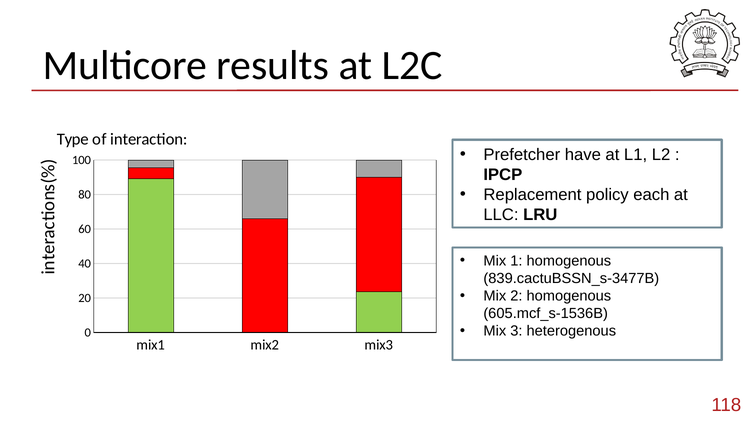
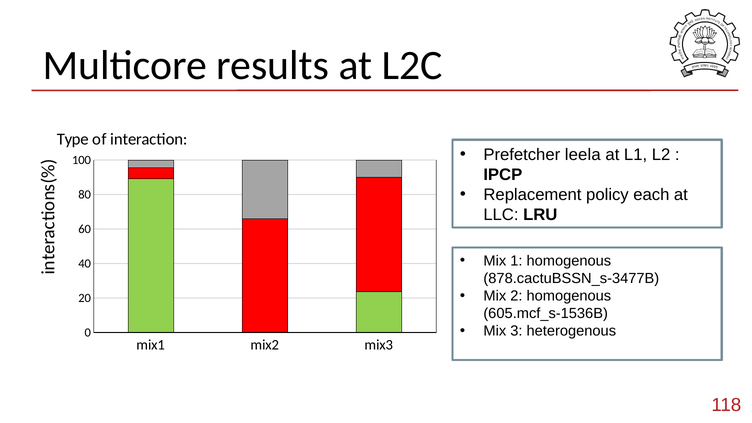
have: have -> leela (583, 155)
839.cactuBSSN_s-3477B: 839.cactuBSSN_s-3477B -> 878.cactuBSSN_s-3477B (571, 279)
